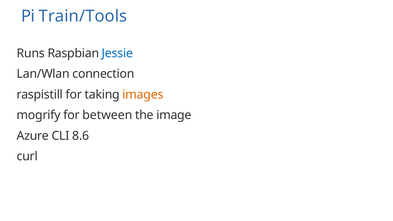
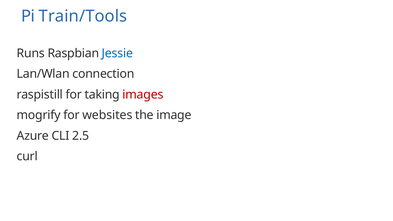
images colour: orange -> red (143, 94)
between: between -> websites (107, 115)
8.6: 8.6 -> 2.5 (81, 136)
